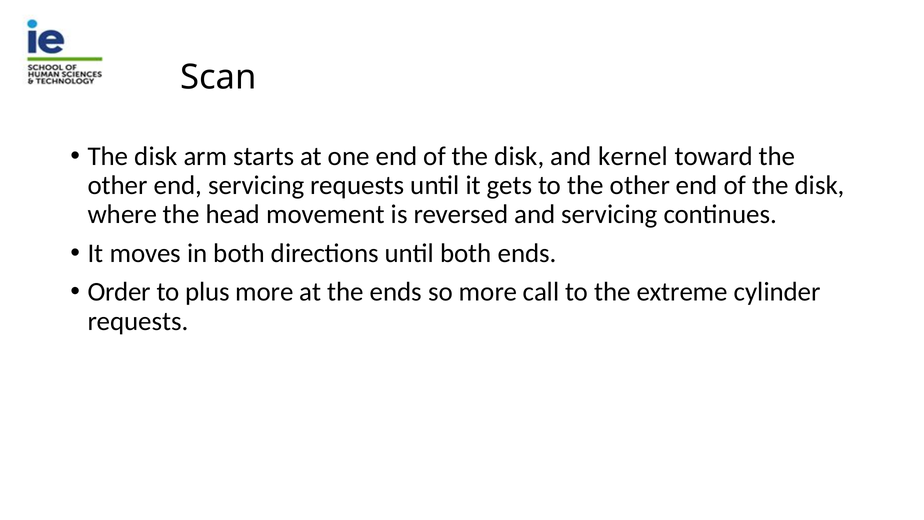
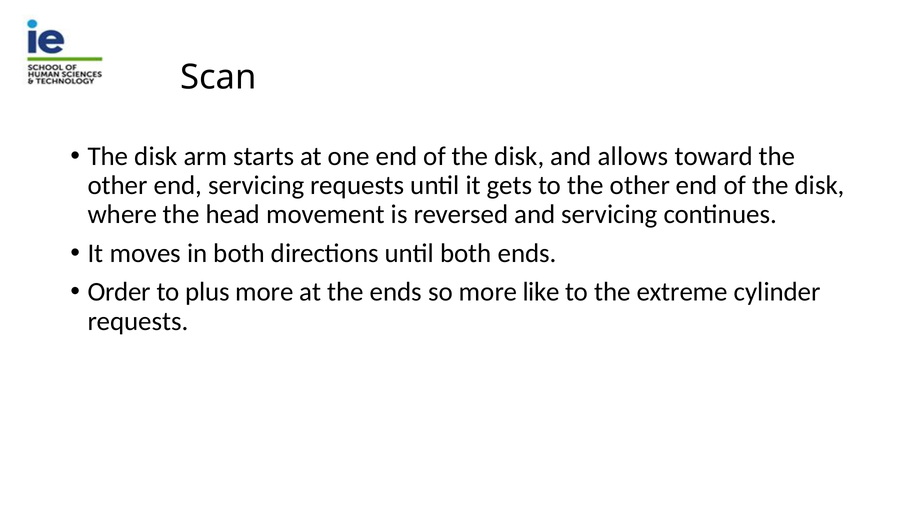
kernel: kernel -> allows (633, 156)
call: call -> like (541, 292)
